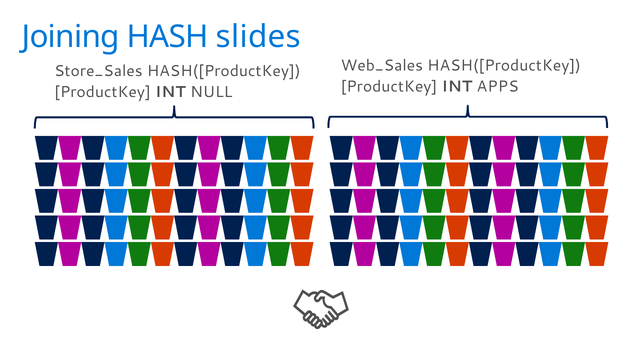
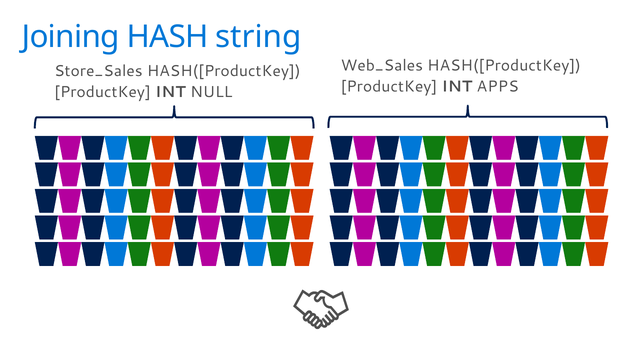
slides: slides -> string (258, 37)
